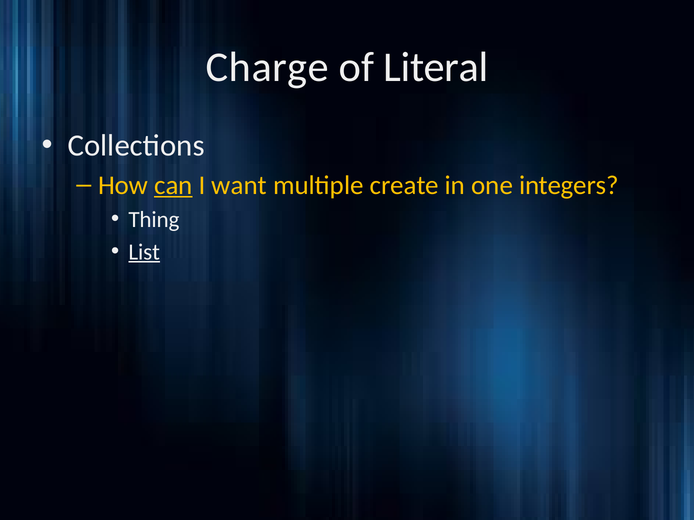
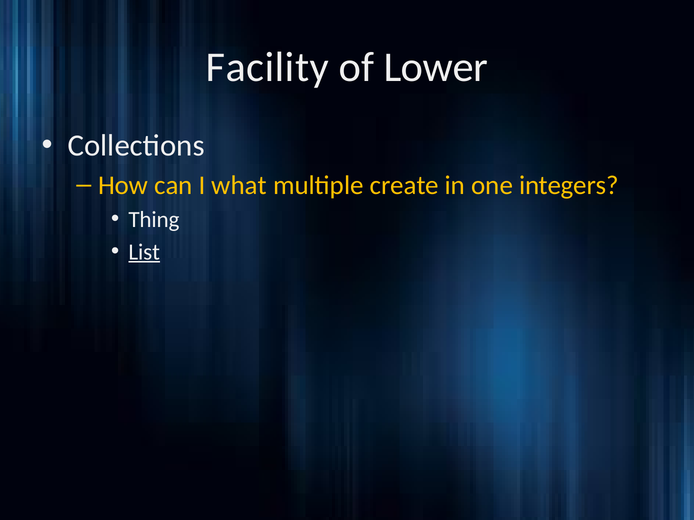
Charge: Charge -> Facility (267, 67)
Literal: Literal -> Lower (436, 67)
can underline: present -> none (173, 185)
want: want -> what (239, 185)
